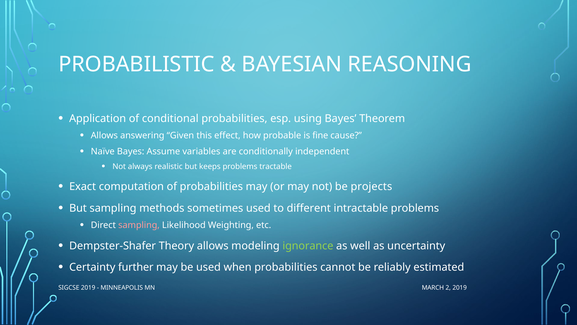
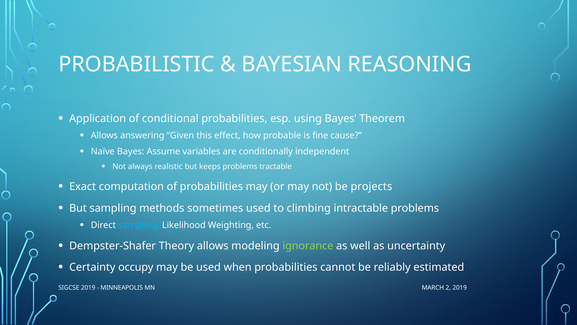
different: different -> climbing (309, 208)
sampling colour: pink -> light blue (139, 225)
further: further -> occupy (136, 267)
